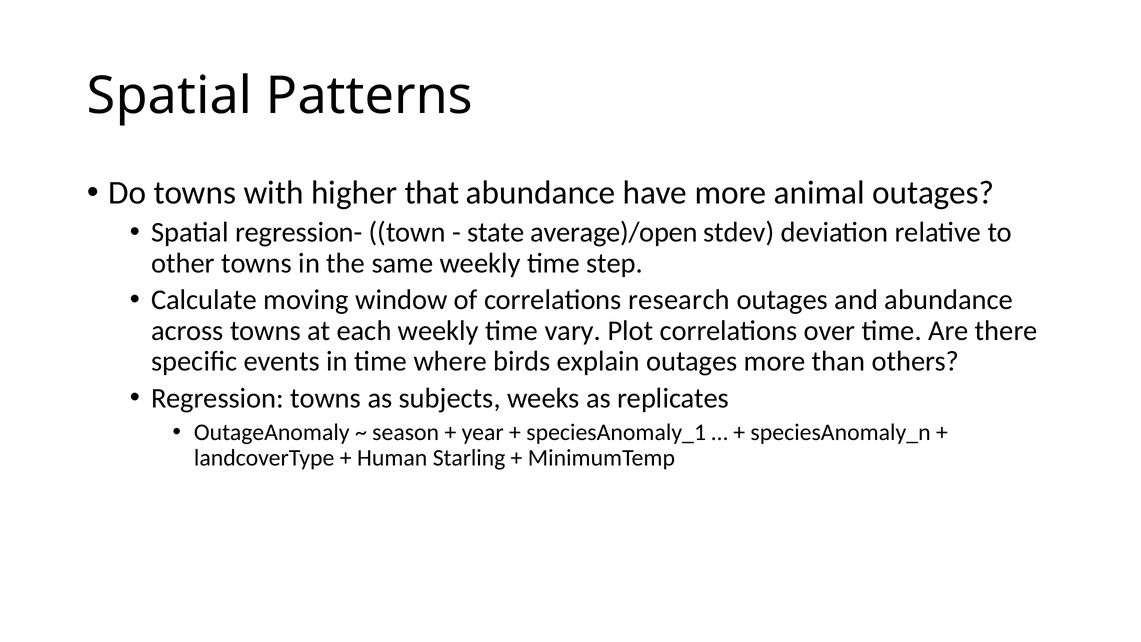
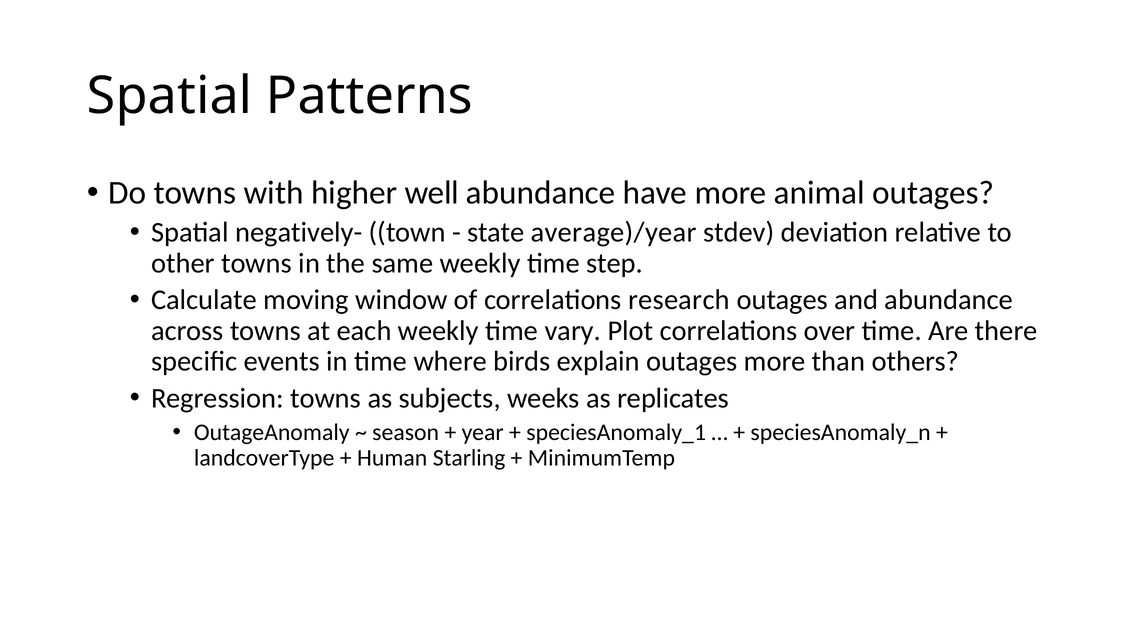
that: that -> well (432, 193)
regression-: regression- -> negatively- (299, 232)
average)/open: average)/open -> average)/year (614, 232)
